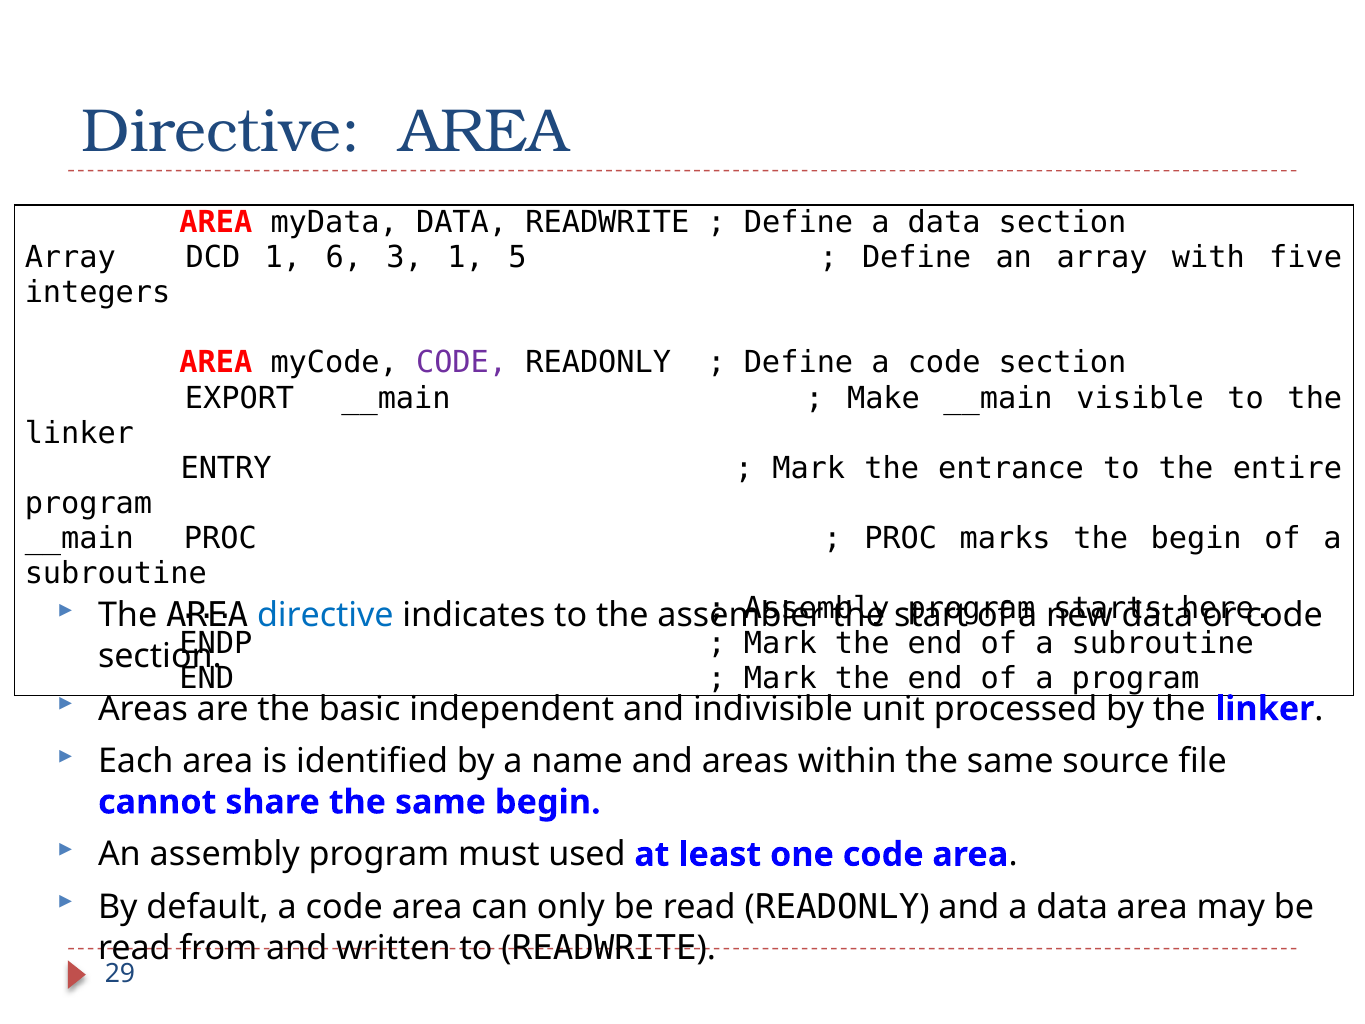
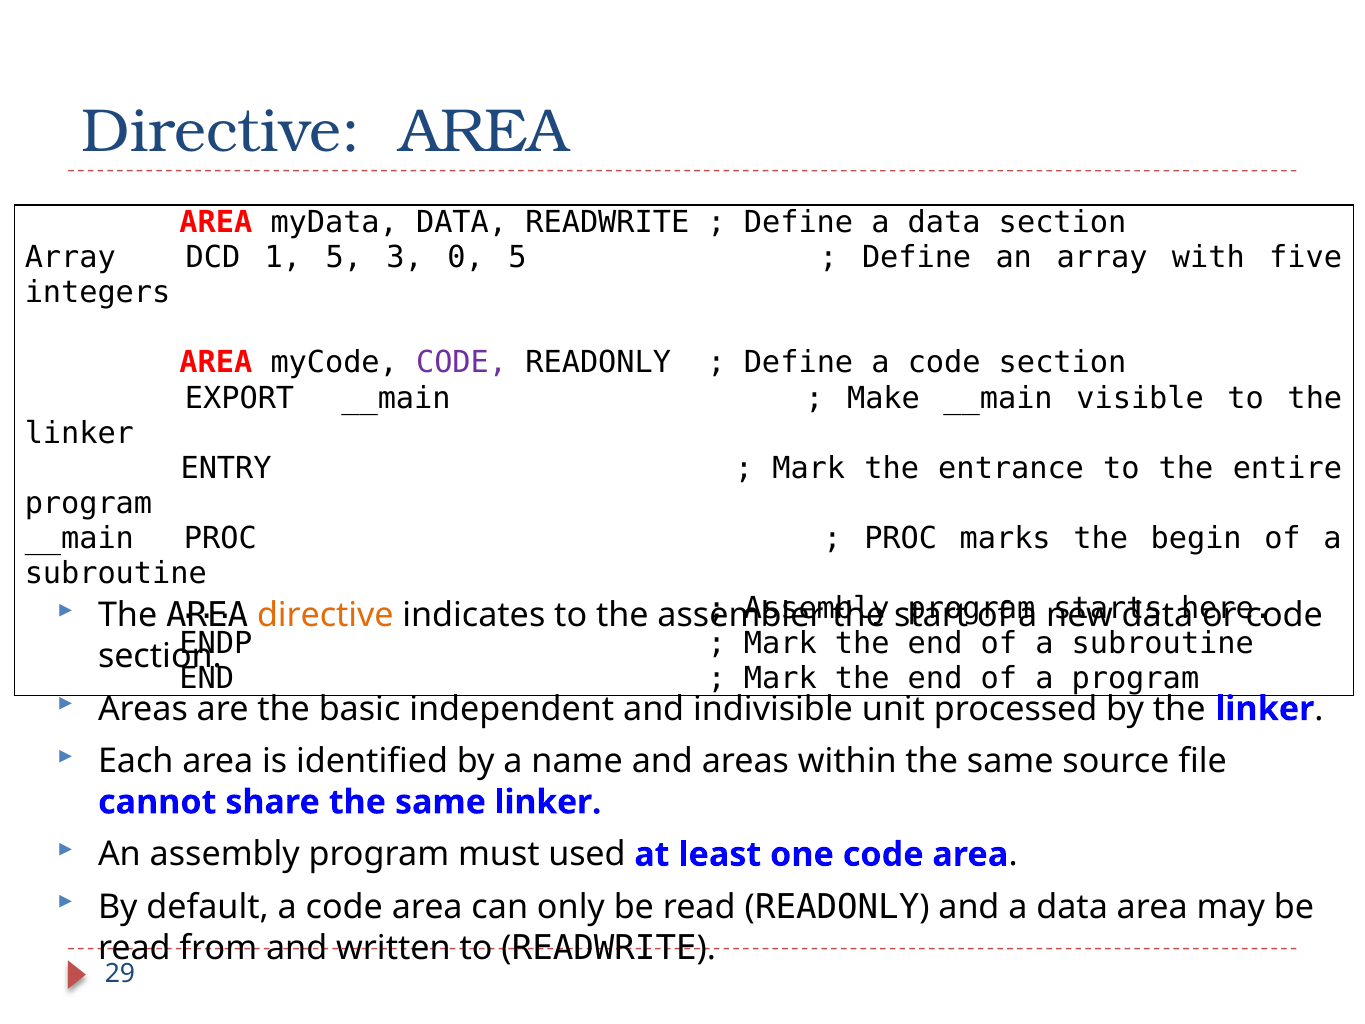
1 6: 6 -> 5 (344, 258)
3 1: 1 -> 0 (466, 258)
directive colour: blue -> orange (325, 615)
same begin: begin -> linker (548, 802)
